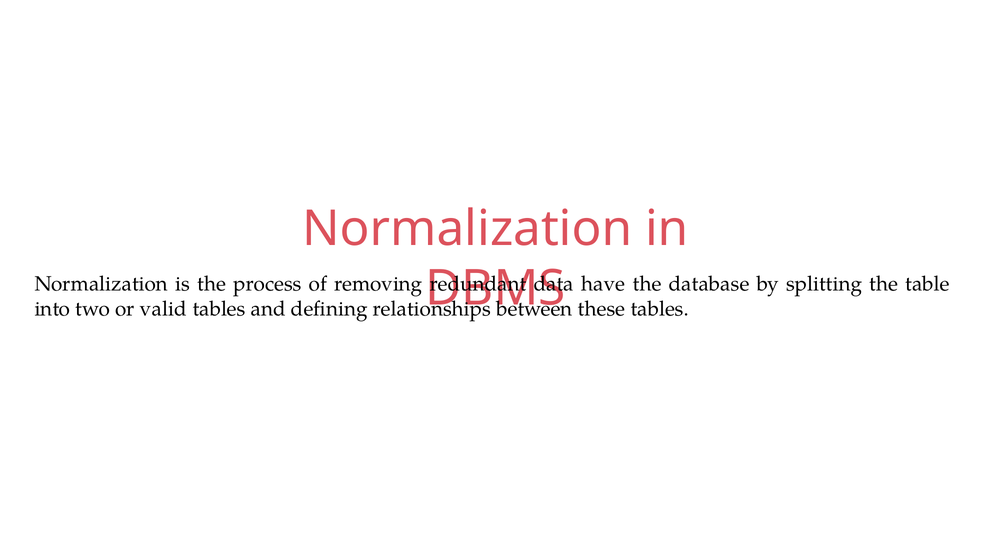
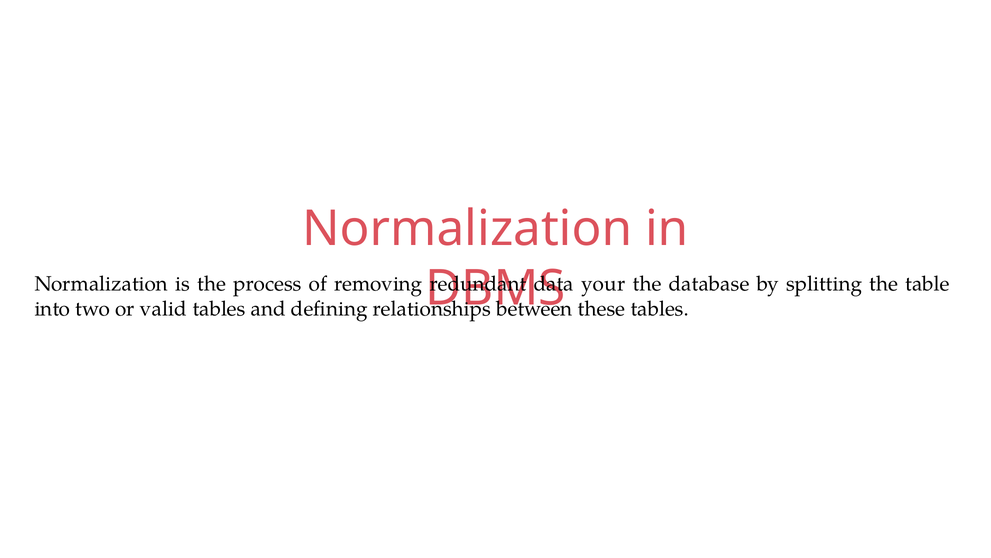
have: have -> your (603, 284)
